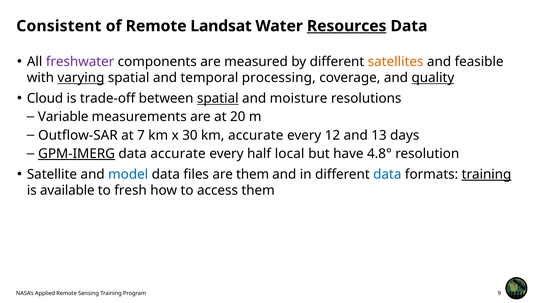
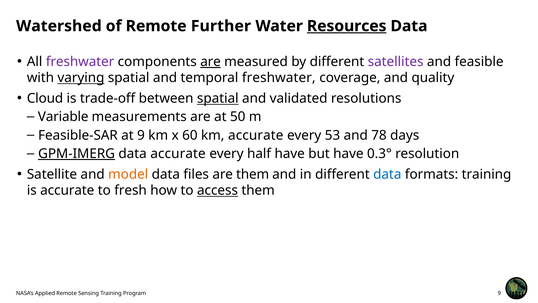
Consistent: Consistent -> Watershed (59, 26)
Landsat: Landsat -> Further (221, 26)
are underline: none -> present (211, 62)
satellites colour: orange -> purple (396, 62)
temporal processing: processing -> freshwater (279, 78)
quality underline: present -> none (433, 78)
moisture: moisture -> validated (299, 98)
20: 20 -> 50 (238, 117)
Outflow-SAR: Outflow-SAR -> Feasible-SAR (78, 135)
at 7: 7 -> 9 (141, 135)
30: 30 -> 60 (190, 135)
12: 12 -> 53 (332, 135)
13: 13 -> 78 (379, 135)
half local: local -> have (290, 154)
4.8°: 4.8° -> 0.3° (379, 154)
model colour: blue -> orange (128, 174)
training underline: present -> none (487, 174)
is available: available -> accurate (67, 190)
access underline: none -> present (217, 190)
